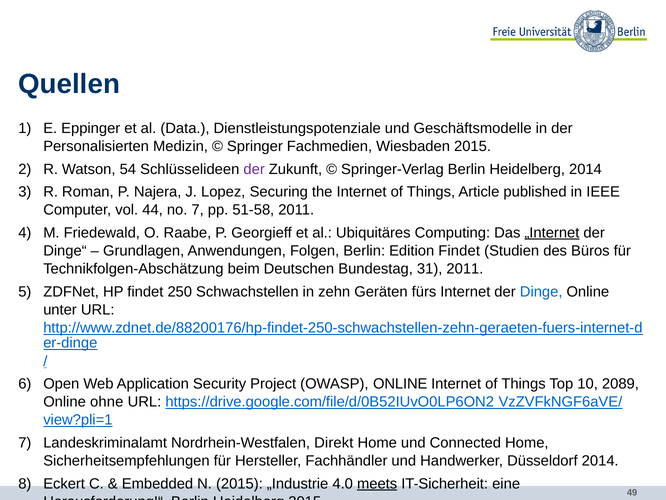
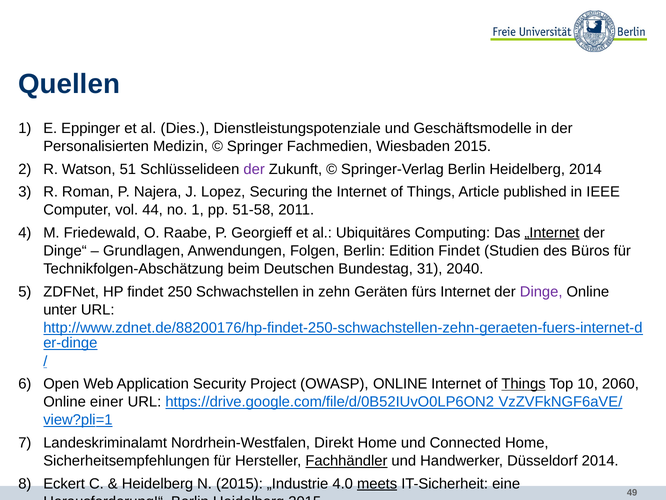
Data: Data -> Dies (185, 128)
54: 54 -> 51 (128, 169)
no 7: 7 -> 1 (198, 210)
31 2011: 2011 -> 2040 (465, 269)
Dinge colour: blue -> purple (541, 291)
Things underline: none -> present (524, 383)
2089: 2089 -> 2060 (620, 383)
ohne: ohne -> einer (107, 402)
Fachhändler underline: none -> present (346, 460)
Embedded: Embedded -> Heidelberg (158, 483)
